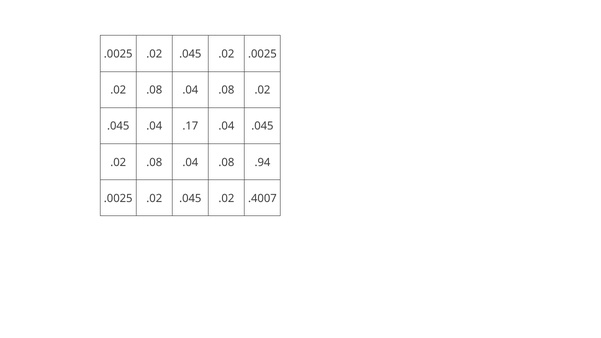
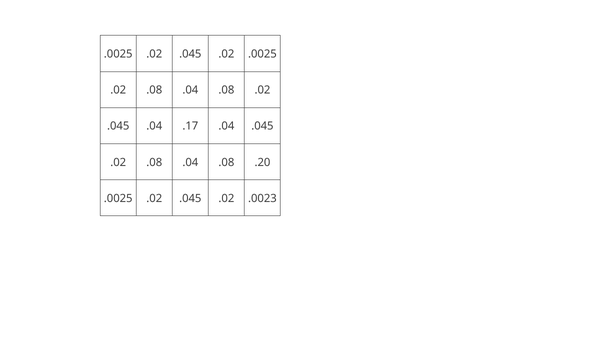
.94: .94 -> .20 (262, 162)
.4007: .4007 -> .0023 (262, 198)
